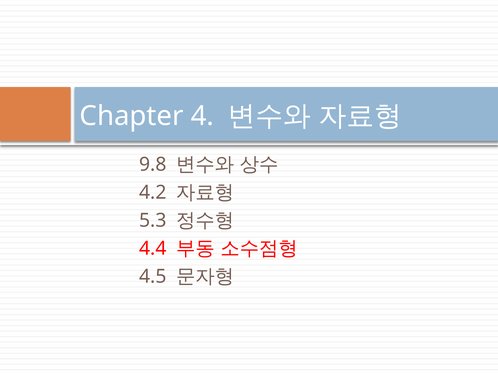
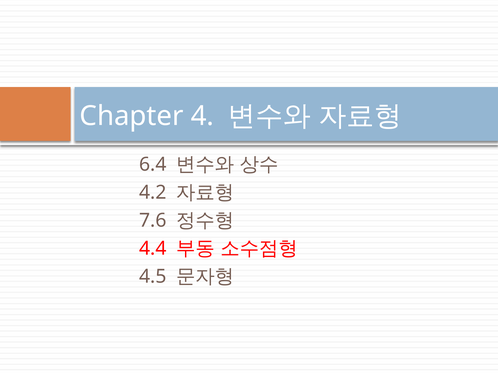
9.8: 9.8 -> 6.4 (153, 165)
5.3: 5.3 -> 7.6 (153, 221)
